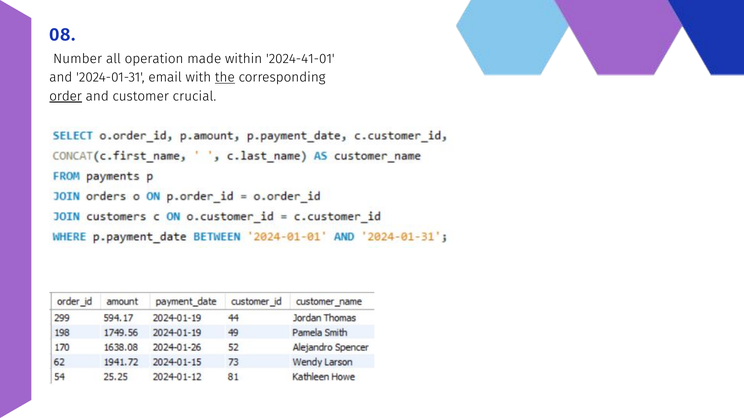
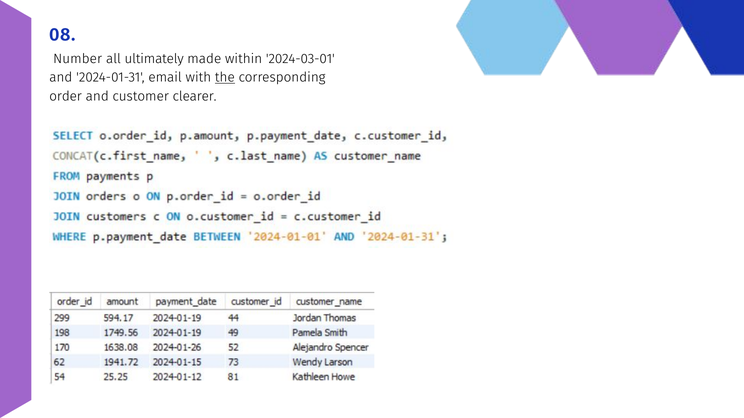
operation: operation -> ultimately (154, 59)
2024-41-01: 2024-41-01 -> 2024-03-01 (300, 59)
order underline: present -> none (66, 96)
crucial: crucial -> clearer (195, 96)
